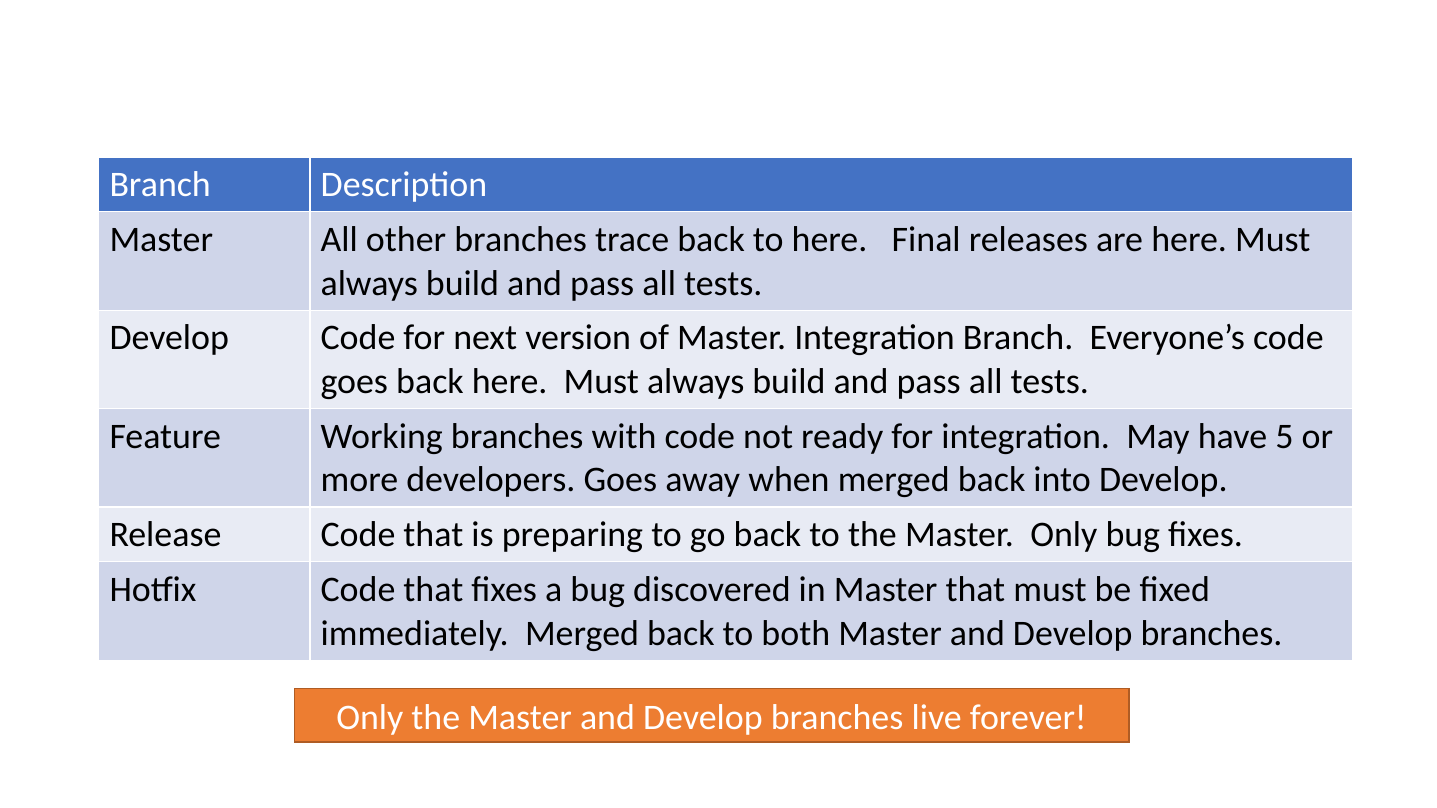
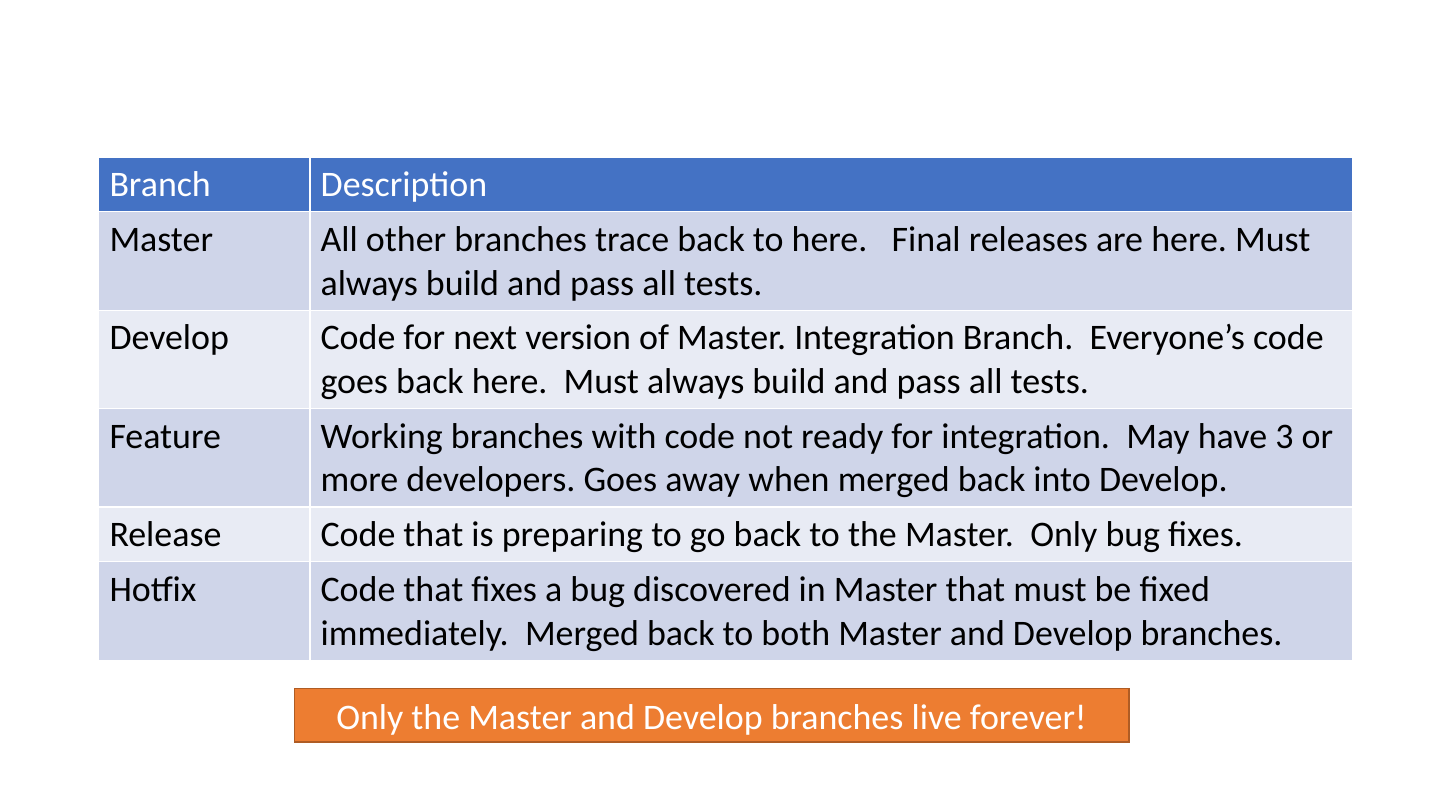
5: 5 -> 3 (1284, 436)
